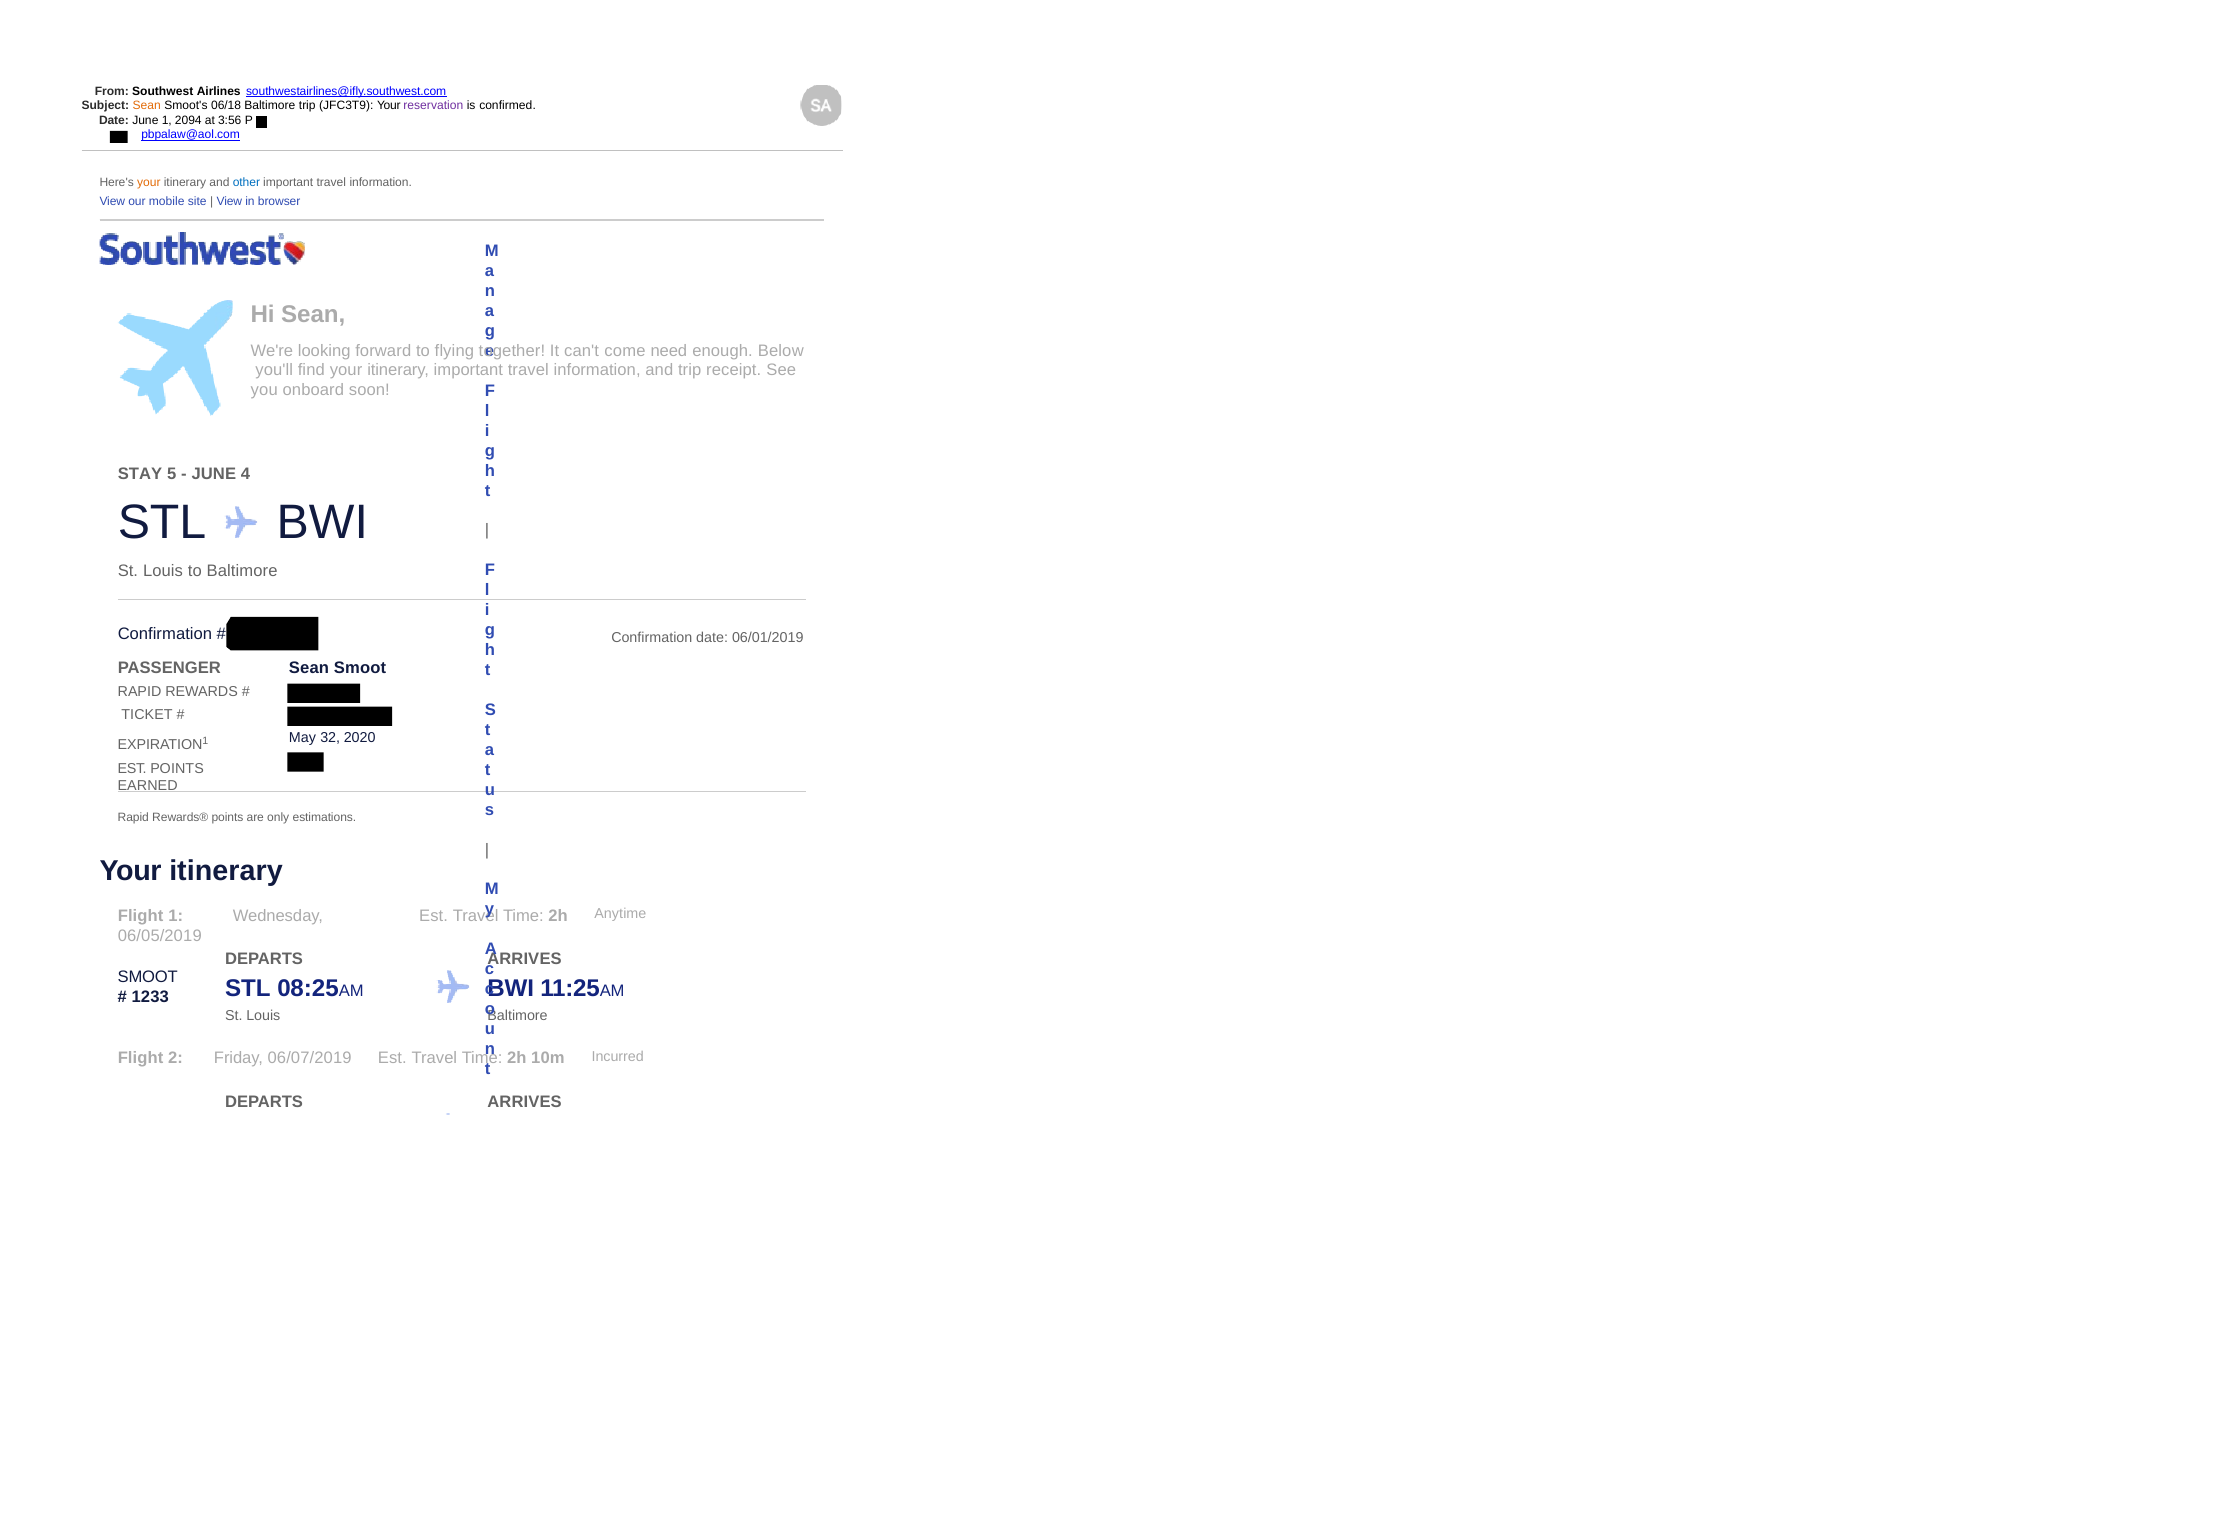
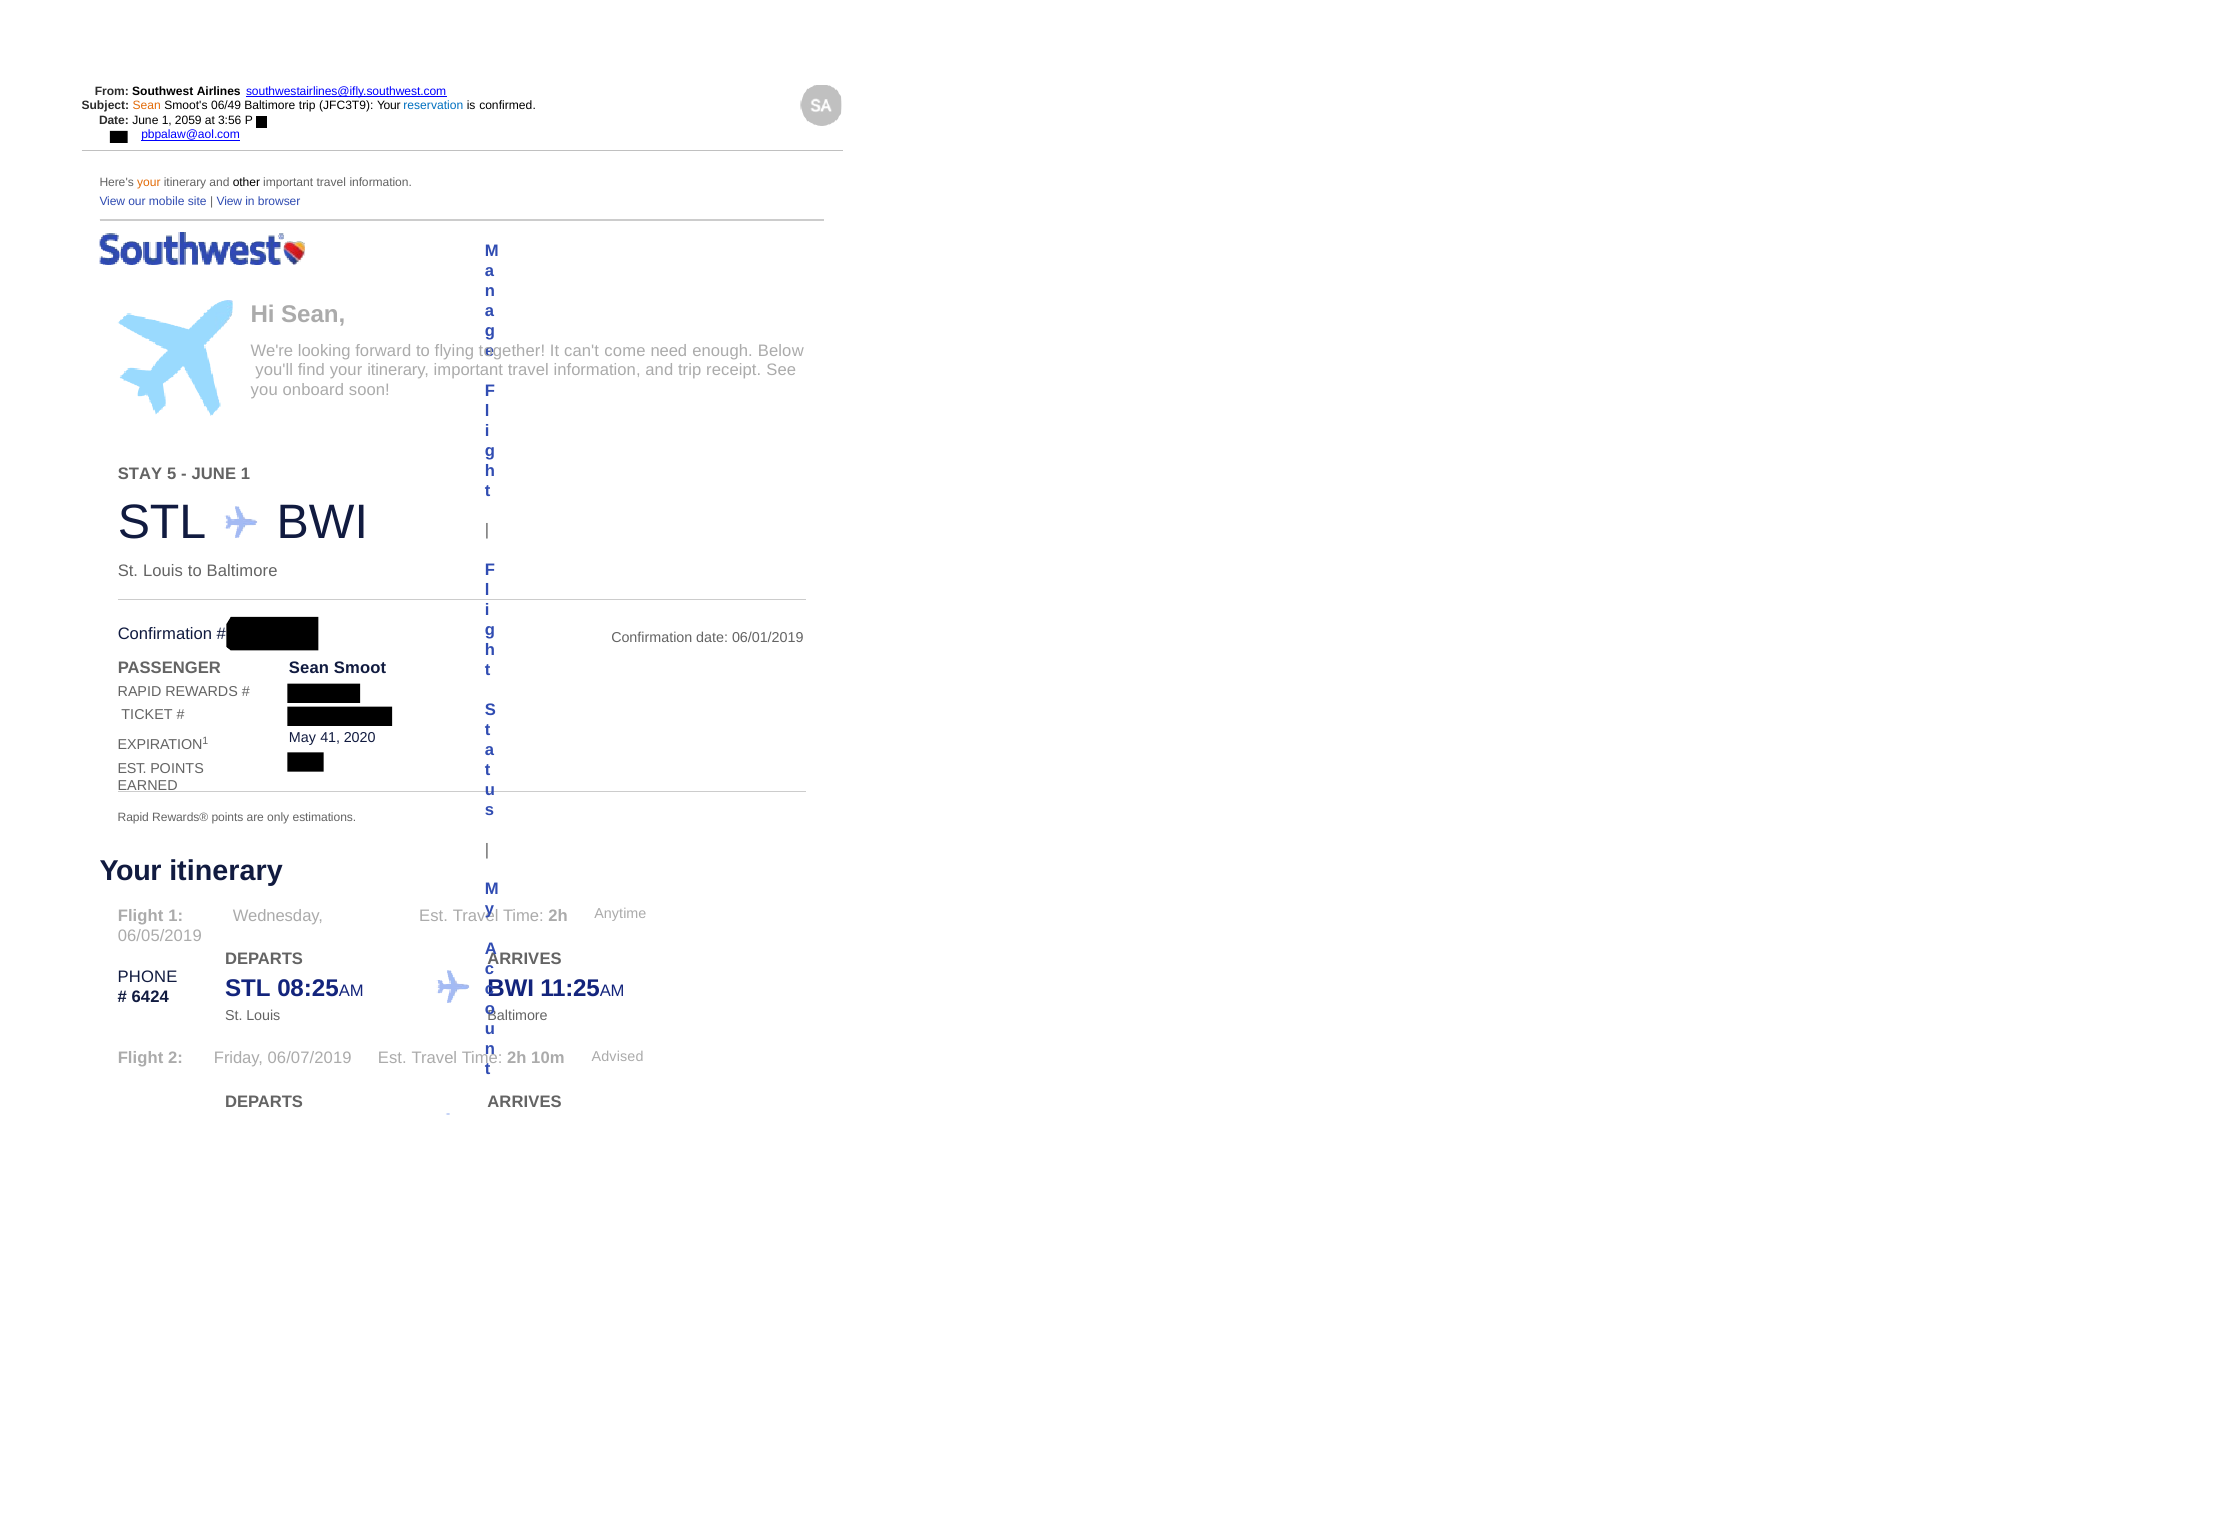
06/18: 06/18 -> 06/49 (226, 106)
reservation colour: purple -> blue (433, 106)
2094: 2094 -> 2059 (188, 120)
other colour: blue -> black (246, 183)
4: 4 -> 1 (245, 474)
32: 32 -> 41 (330, 738)
SMOOT: SMOOT -> PHONE (148, 977)
1233: 1233 -> 6424 (150, 997)
Incurred: Incurred -> Advised (618, 1057)
